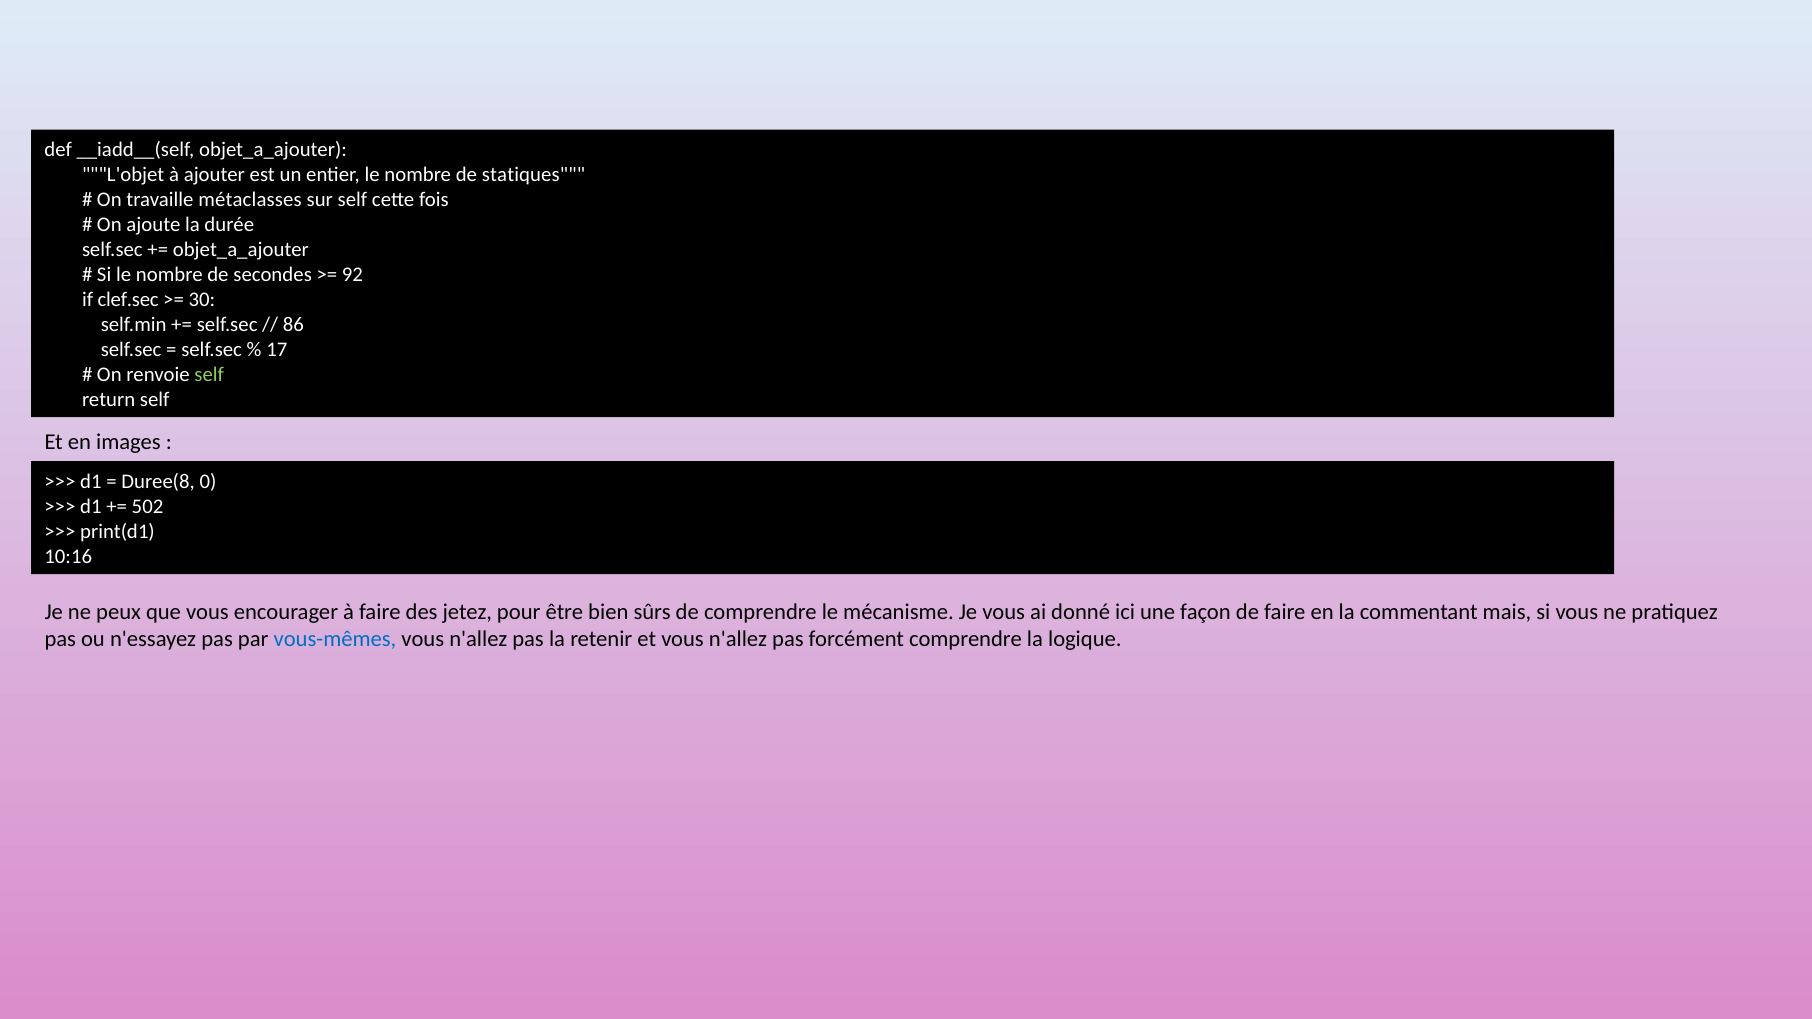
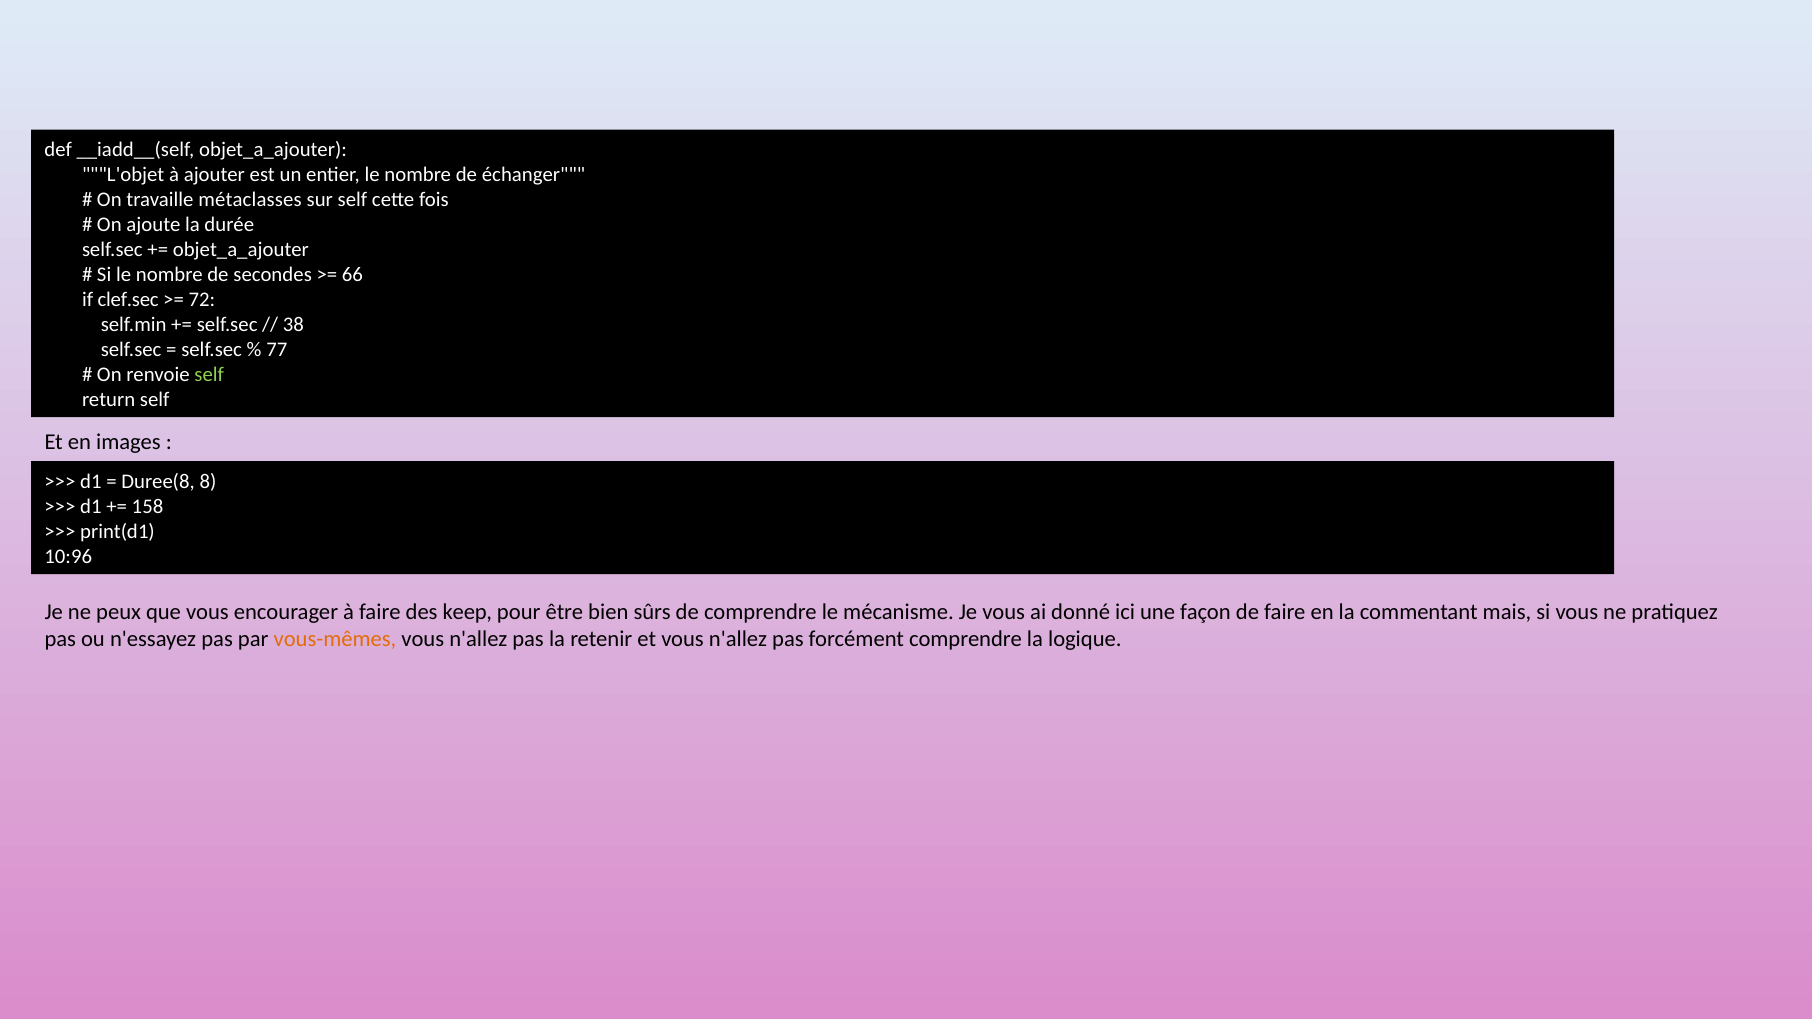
statiques: statiques -> échanger (534, 175)
92: 92 -> 66 (352, 275)
30: 30 -> 72 (202, 300)
86: 86 -> 38 (293, 325)
17: 17 -> 77 (277, 350)
0: 0 -> 8 (208, 482)
502: 502 -> 158 (148, 507)
10:16: 10:16 -> 10:96 (68, 557)
jetez: jetez -> keep (467, 612)
vous-mêmes colour: blue -> orange (335, 639)
